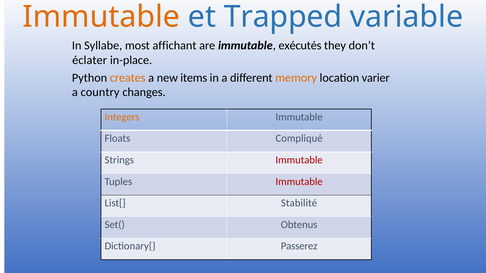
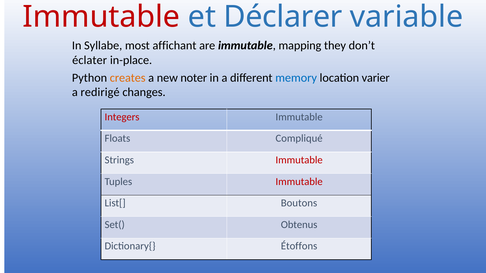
Immutable colour: orange -> red (101, 17)
Trapped: Trapped -> Déclarer (283, 17)
exécutés: exécutés -> mapping (300, 46)
items: items -> noter (194, 78)
memory colour: orange -> blue (296, 78)
country: country -> redirigé (100, 92)
Integers colour: orange -> red (122, 117)
Stabilité: Stabilité -> Boutons (299, 203)
Passerez: Passerez -> Étoffons (299, 246)
